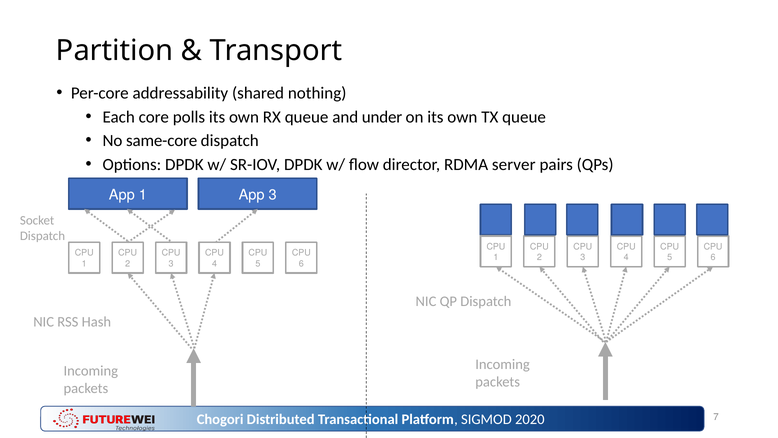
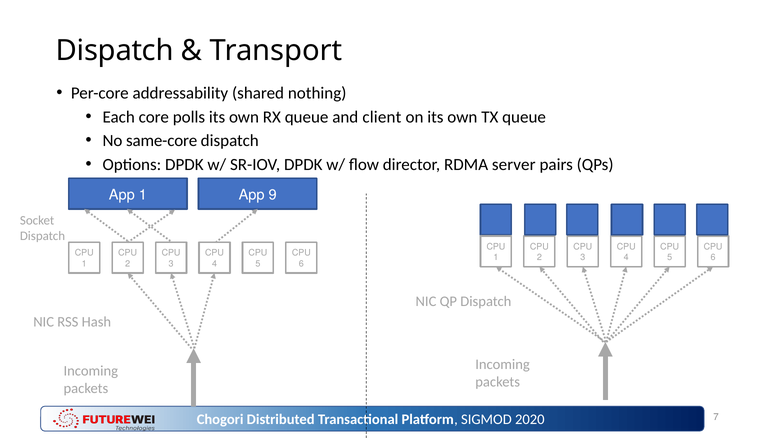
Partition: Partition -> Dispatch (115, 51)
under: under -> client (382, 117)
App 3: 3 -> 9 (273, 195)
